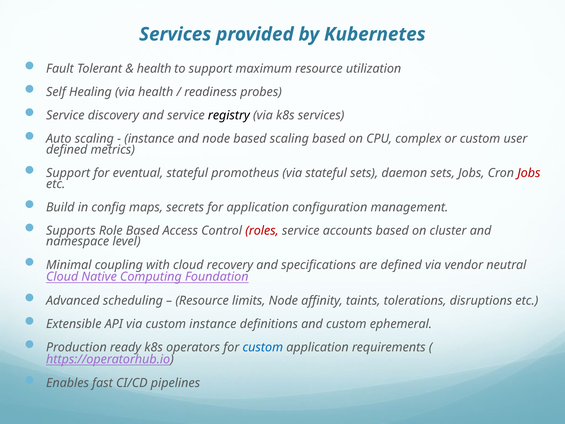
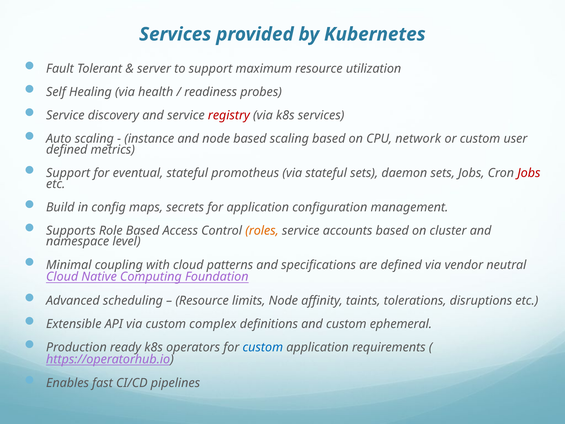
health: health -> server (154, 69)
registry colour: black -> red (229, 115)
complex: complex -> network (418, 139)
roles colour: red -> orange (262, 231)
recovery: recovery -> patterns (230, 265)
custom instance: instance -> complex (213, 324)
